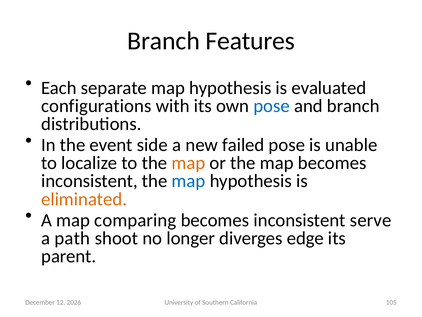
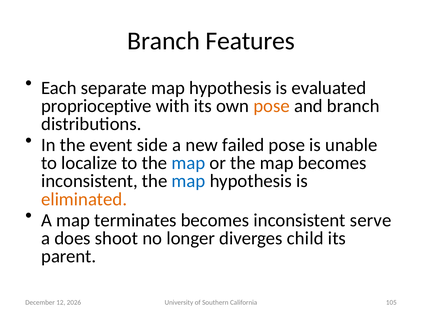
configurations: configurations -> proprioceptive (96, 106)
pose colour: blue -> orange (272, 106)
map colour: orange -> blue (188, 163)
comparing: comparing -> terminates (135, 220)
path: path -> does (73, 238)
edge: edge -> child (305, 238)
